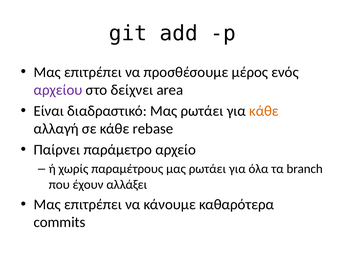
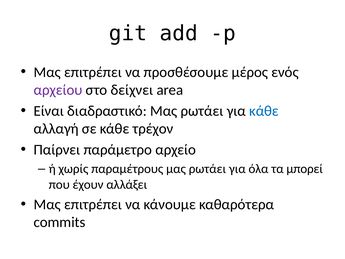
κάθε colour: orange -> blue (264, 111)
rebase: rebase -> τρέχον (153, 129)
branch: branch -> μπορεί (305, 169)
